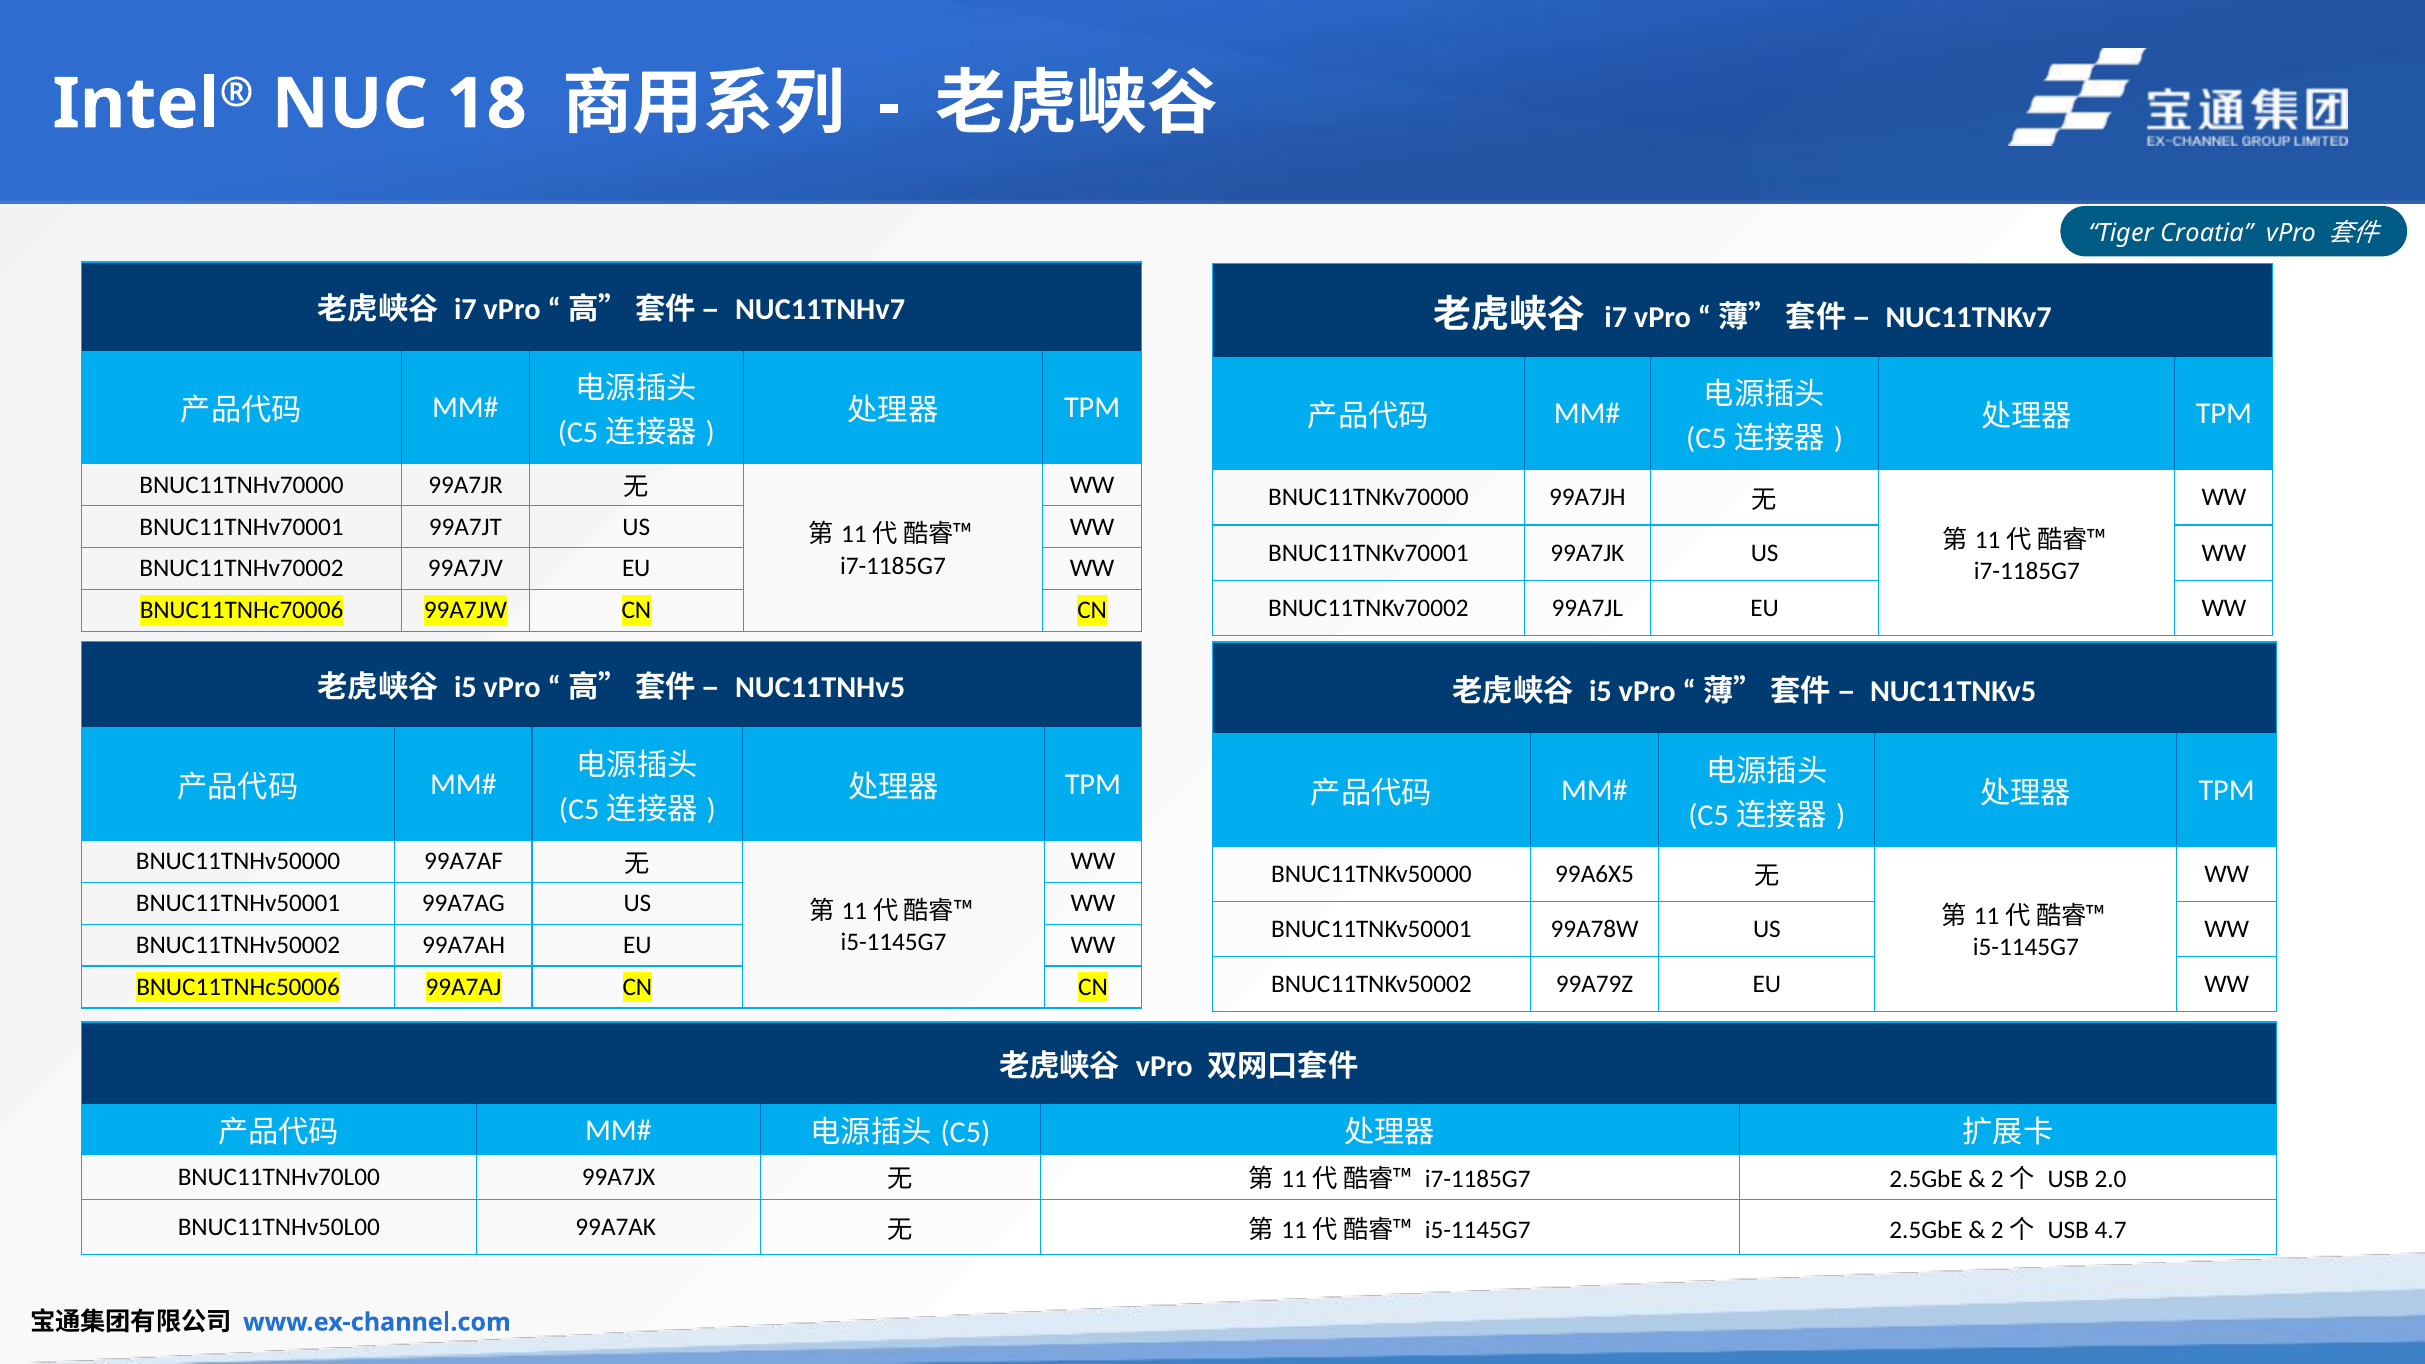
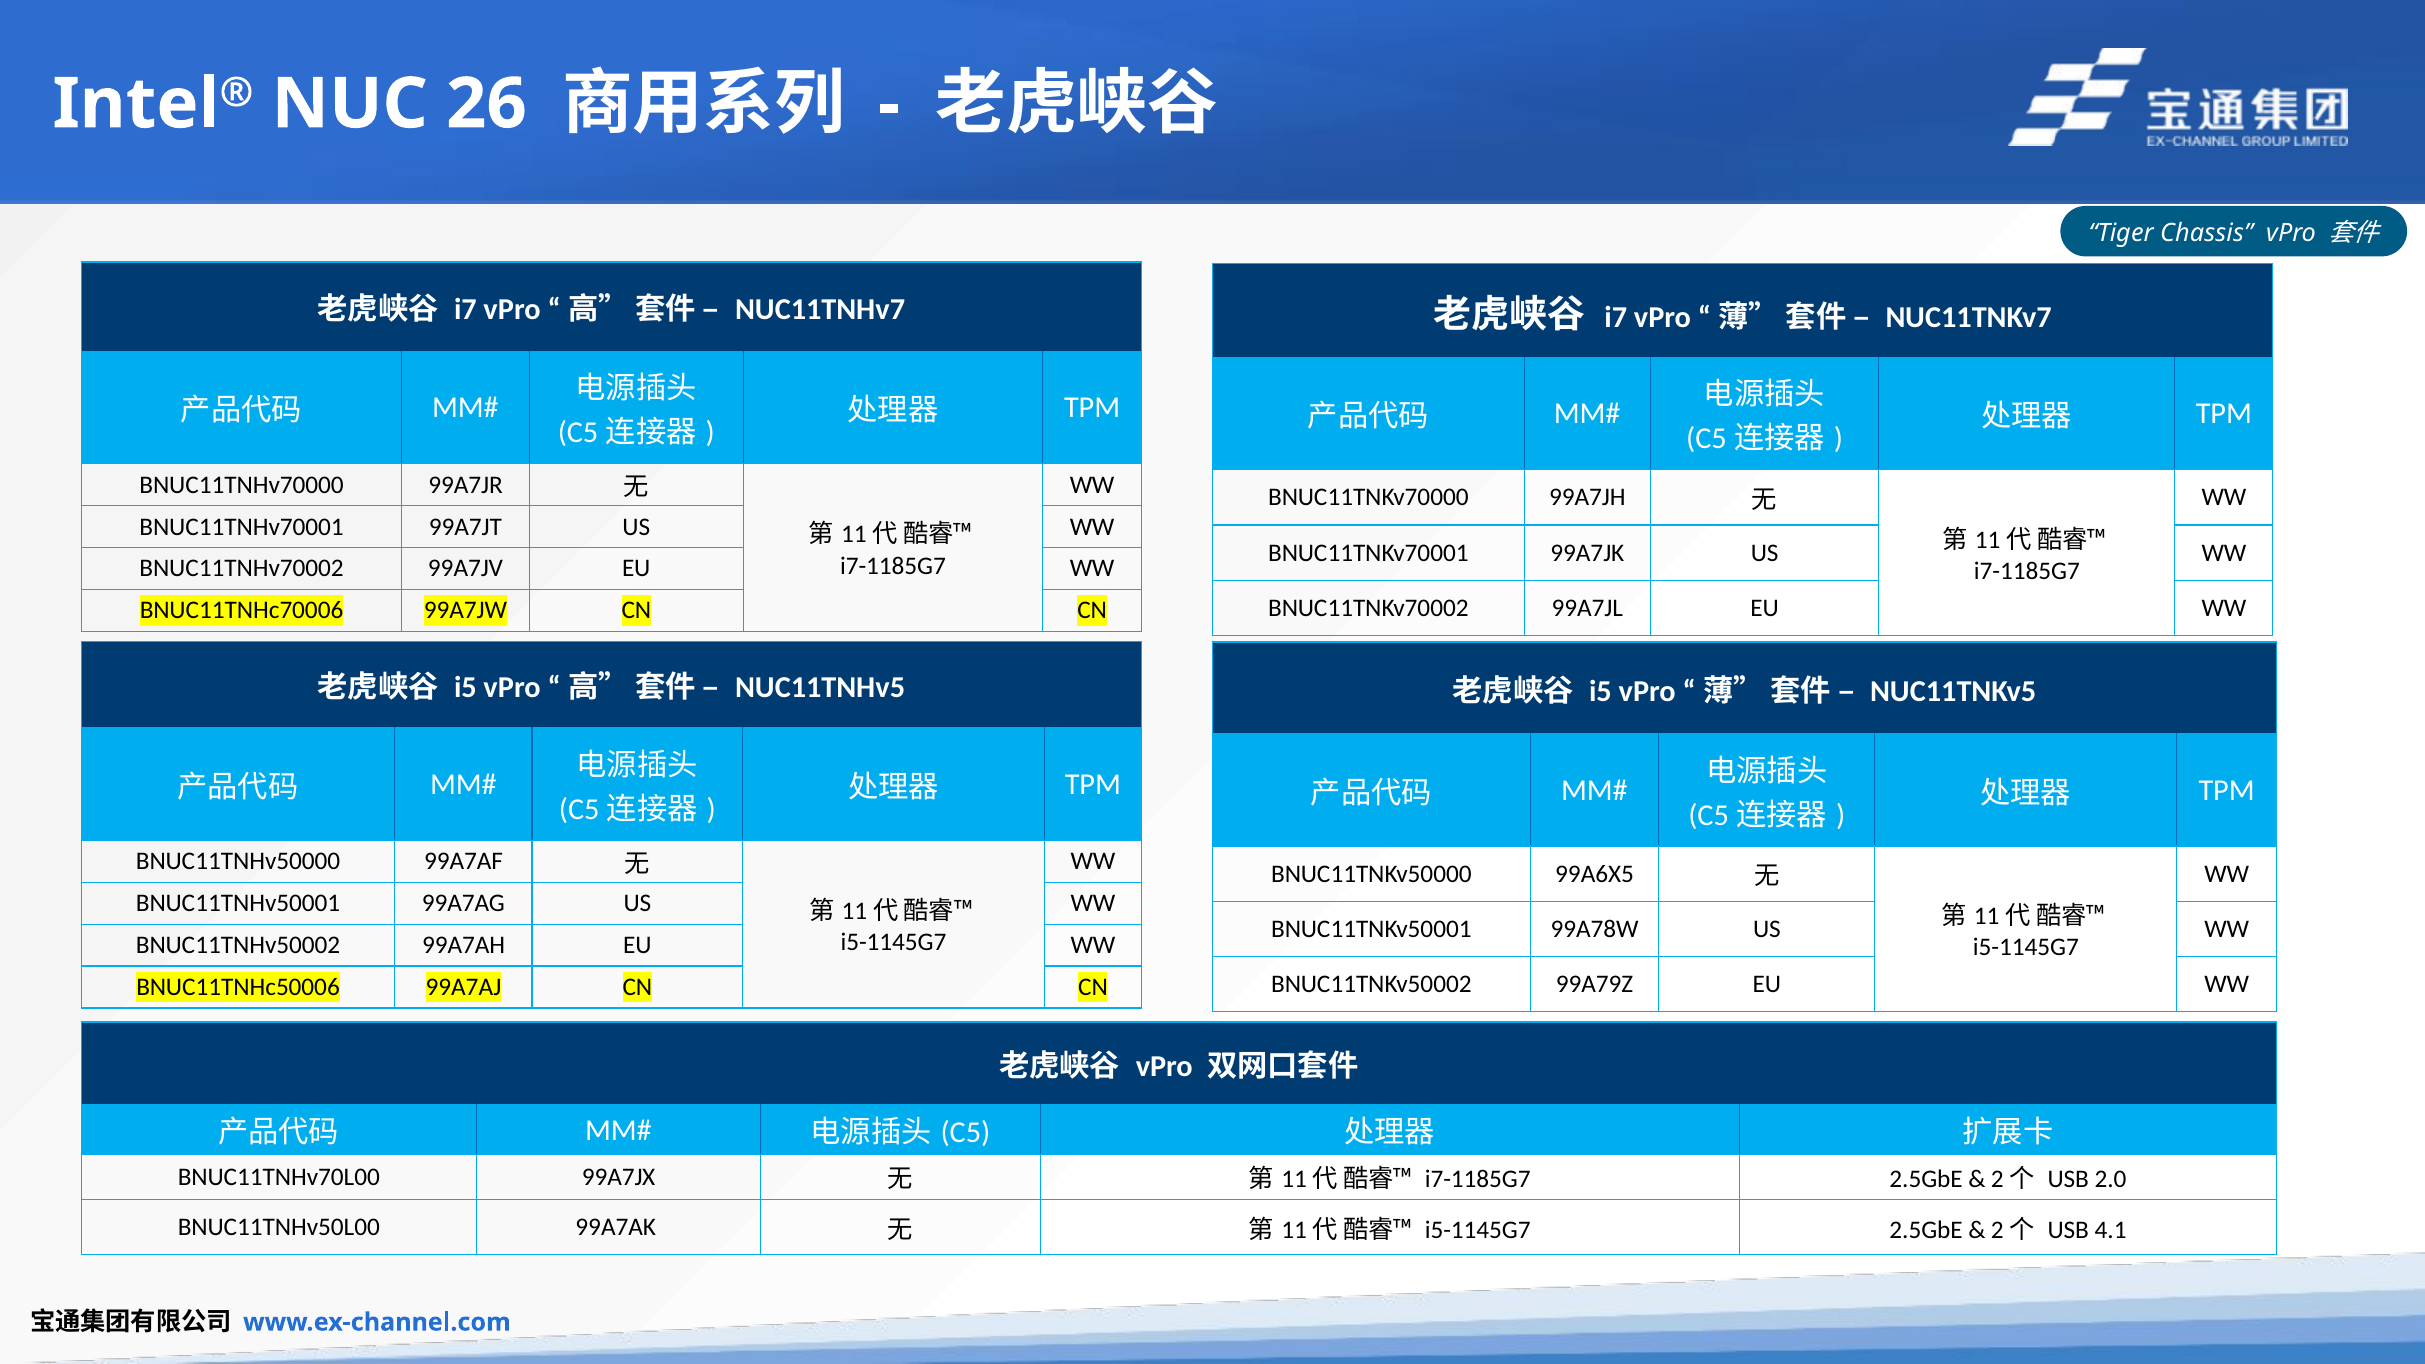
18: 18 -> 26 (486, 104)
Croatia: Croatia -> Chassis (2207, 233)
4.7: 4.7 -> 4.1 (2111, 1230)
